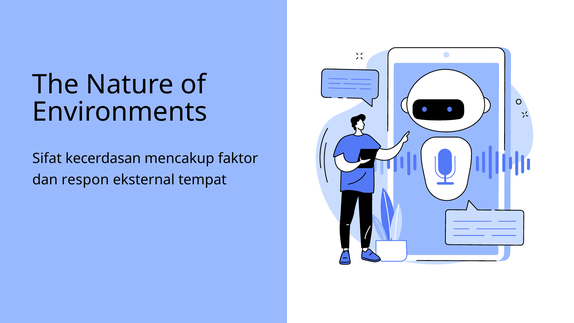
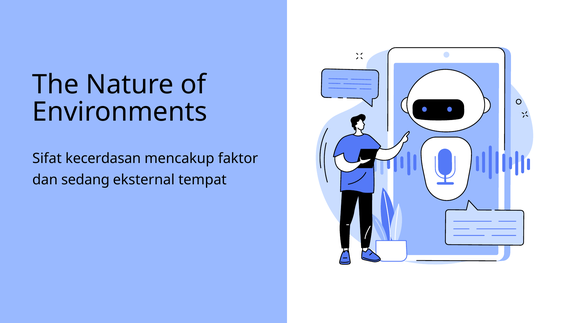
respon: respon -> sedang (85, 180)
